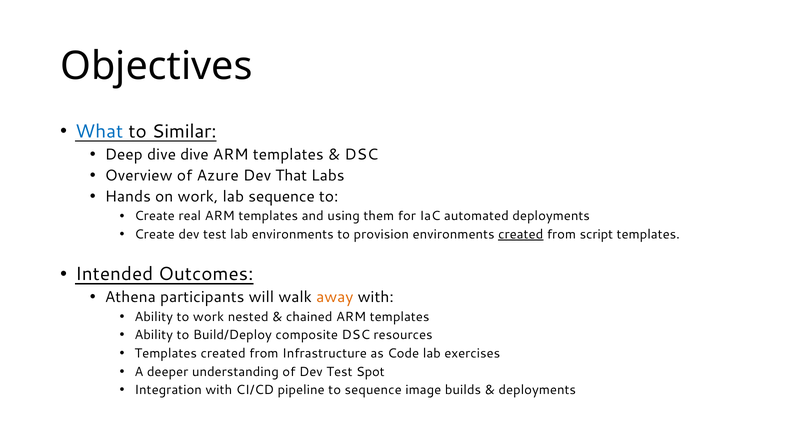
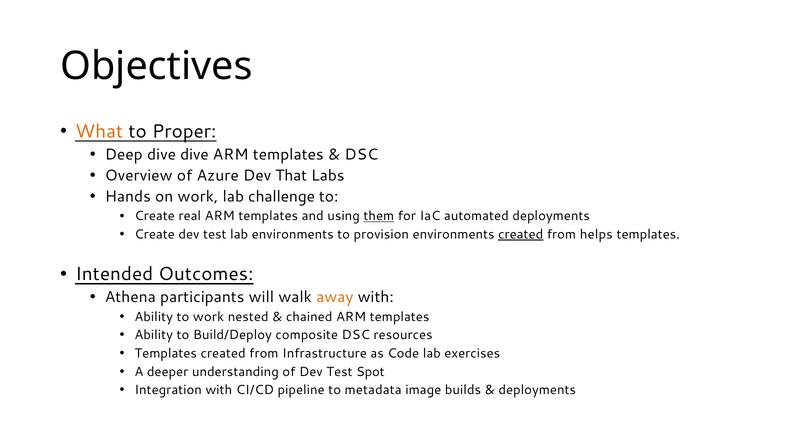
What colour: blue -> orange (99, 132)
Similar: Similar -> Proper (184, 132)
lab sequence: sequence -> challenge (282, 196)
them underline: none -> present (379, 216)
script: script -> helps (596, 234)
to sequence: sequence -> metadata (373, 390)
